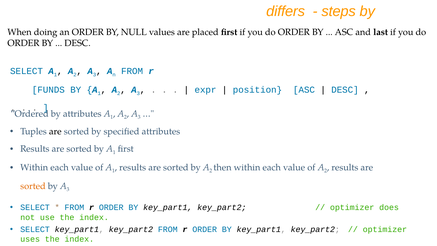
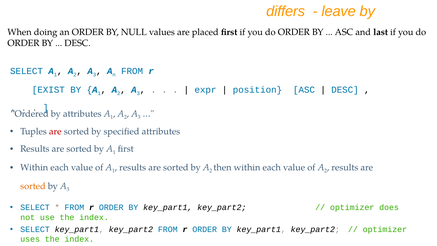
steps: steps -> leave (339, 11)
FUNDS: FUNDS -> EXIST (48, 90)
are colour: black -> red (55, 131)
